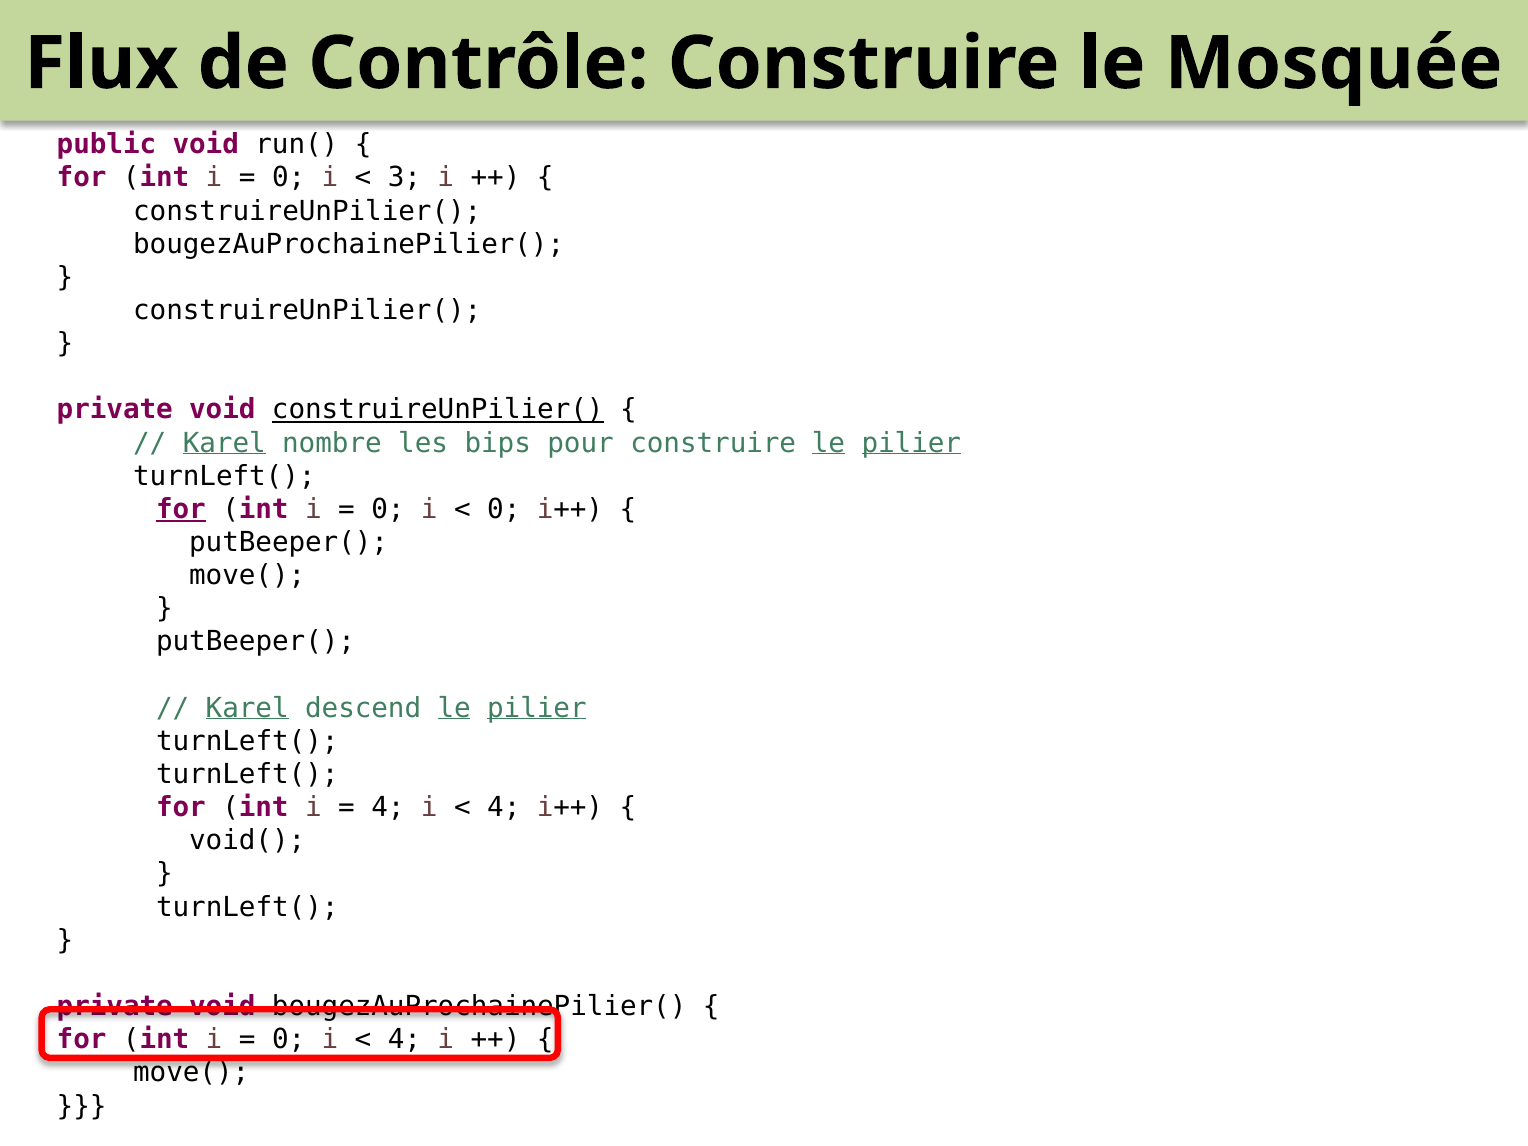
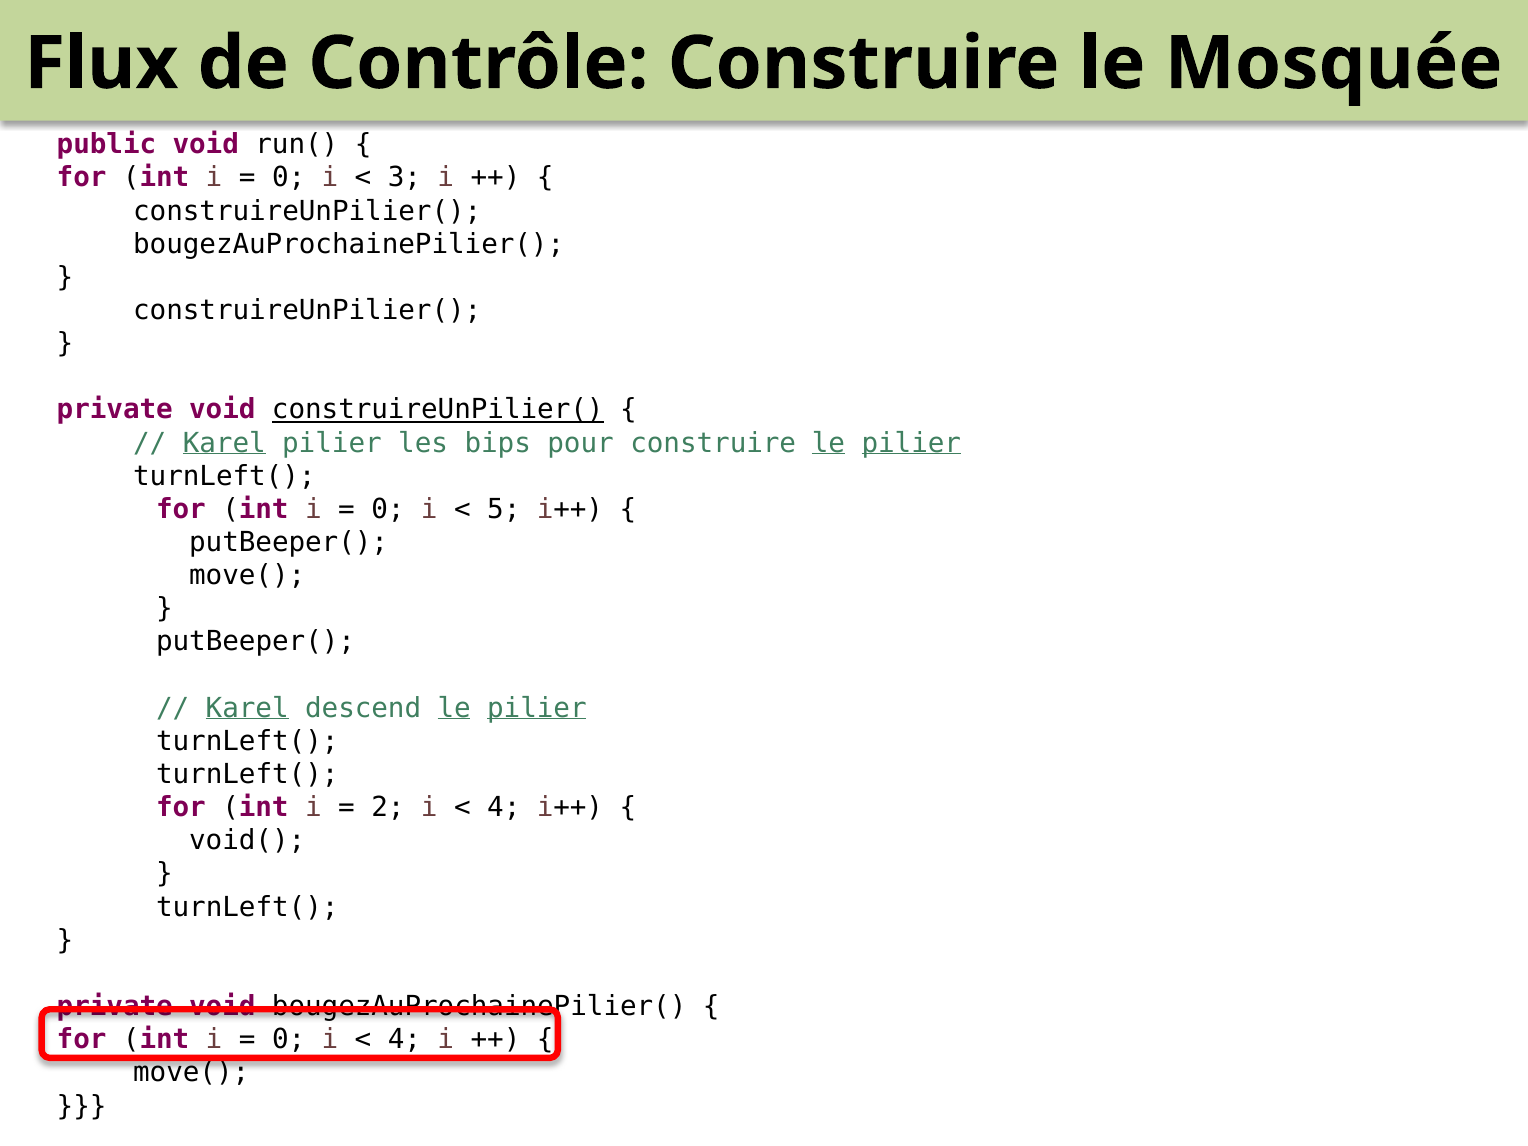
Karel nombre: nombre -> pilier (332, 443)
for underline: present -> none (181, 509)
0: 0 -> 5 (504, 509)
4: 4 -> 2 (388, 808)
